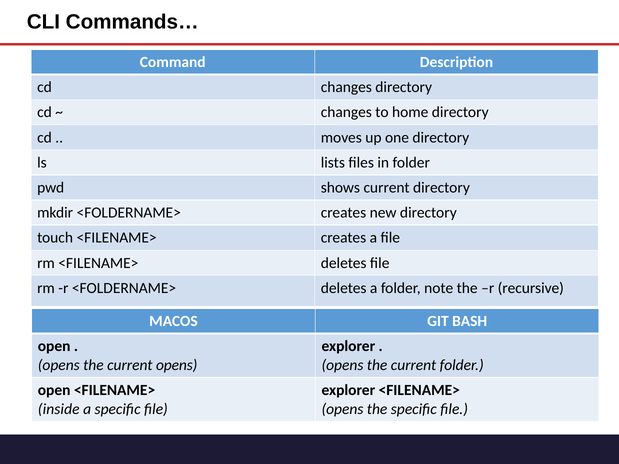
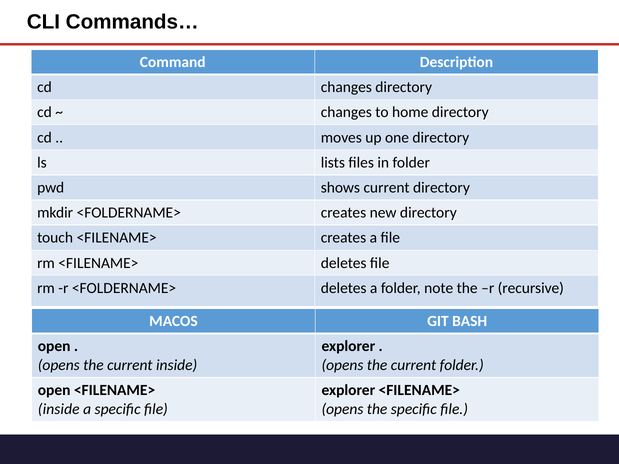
current opens: opens -> inside (177, 365)
